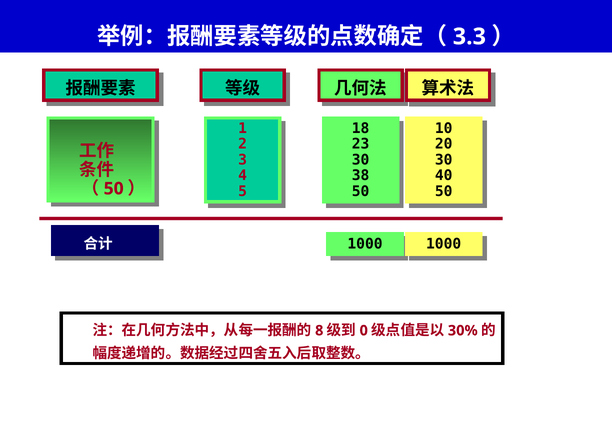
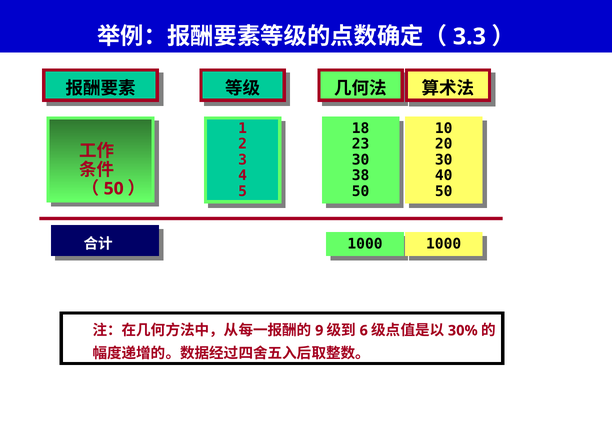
8: 8 -> 9 (319, 331)
0: 0 -> 6 (364, 331)
